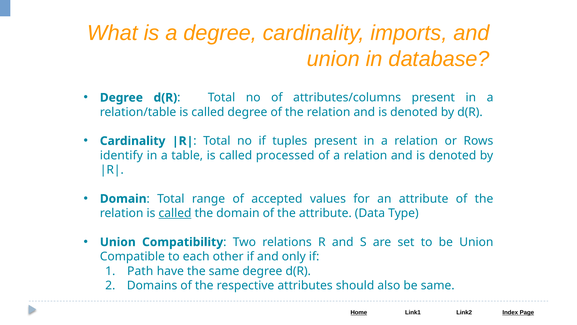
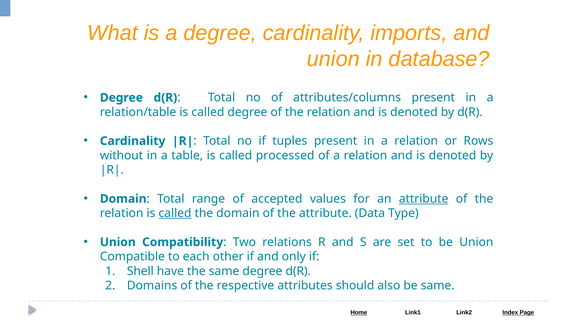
identify: identify -> without (121, 155)
attribute underline: none -> present (424, 199)
Path: Path -> Shell (140, 271)
